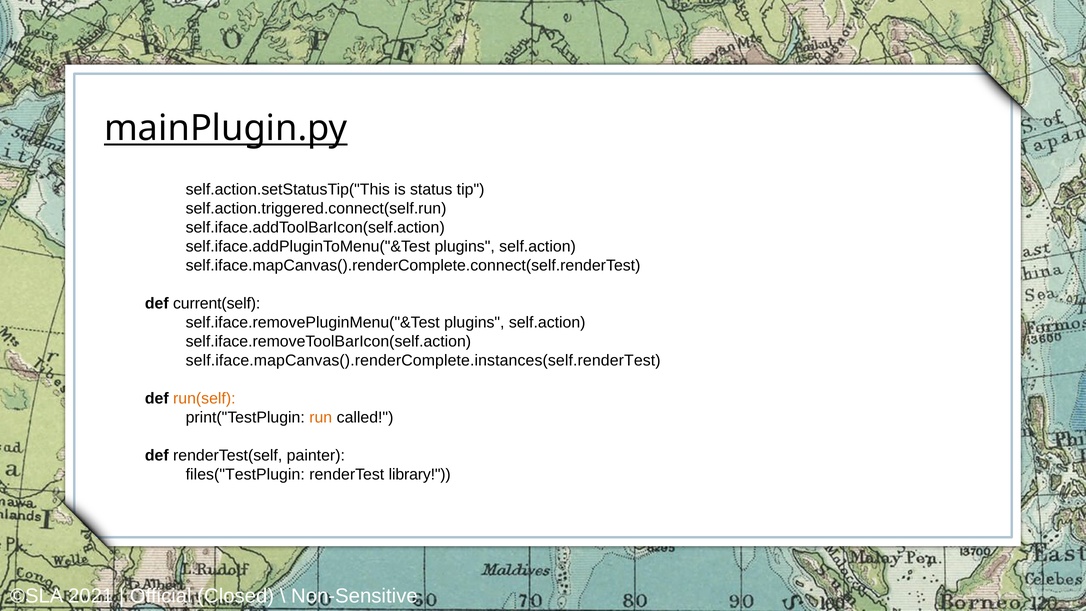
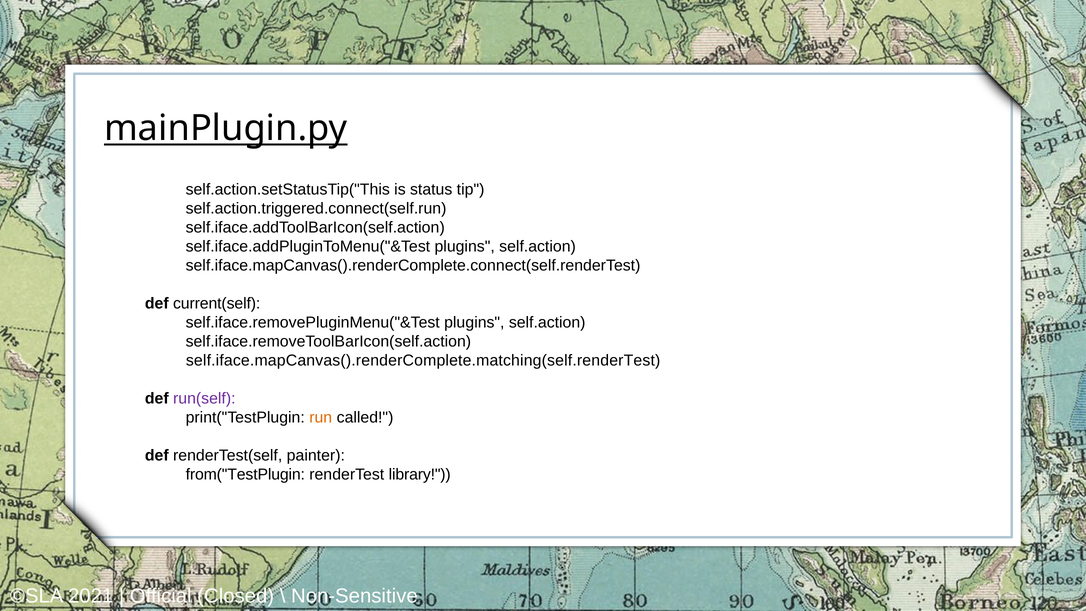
self.iface.mapCanvas().renderComplete.instances(self.renderTest: self.iface.mapCanvas().renderComplete.instances(self.renderTest -> self.iface.mapCanvas().renderComplete.matching(self.renderTest (423, 361)
run(self colour: orange -> purple (204, 399)
files("TestPlugin: files("TestPlugin -> from("TestPlugin (245, 475)
